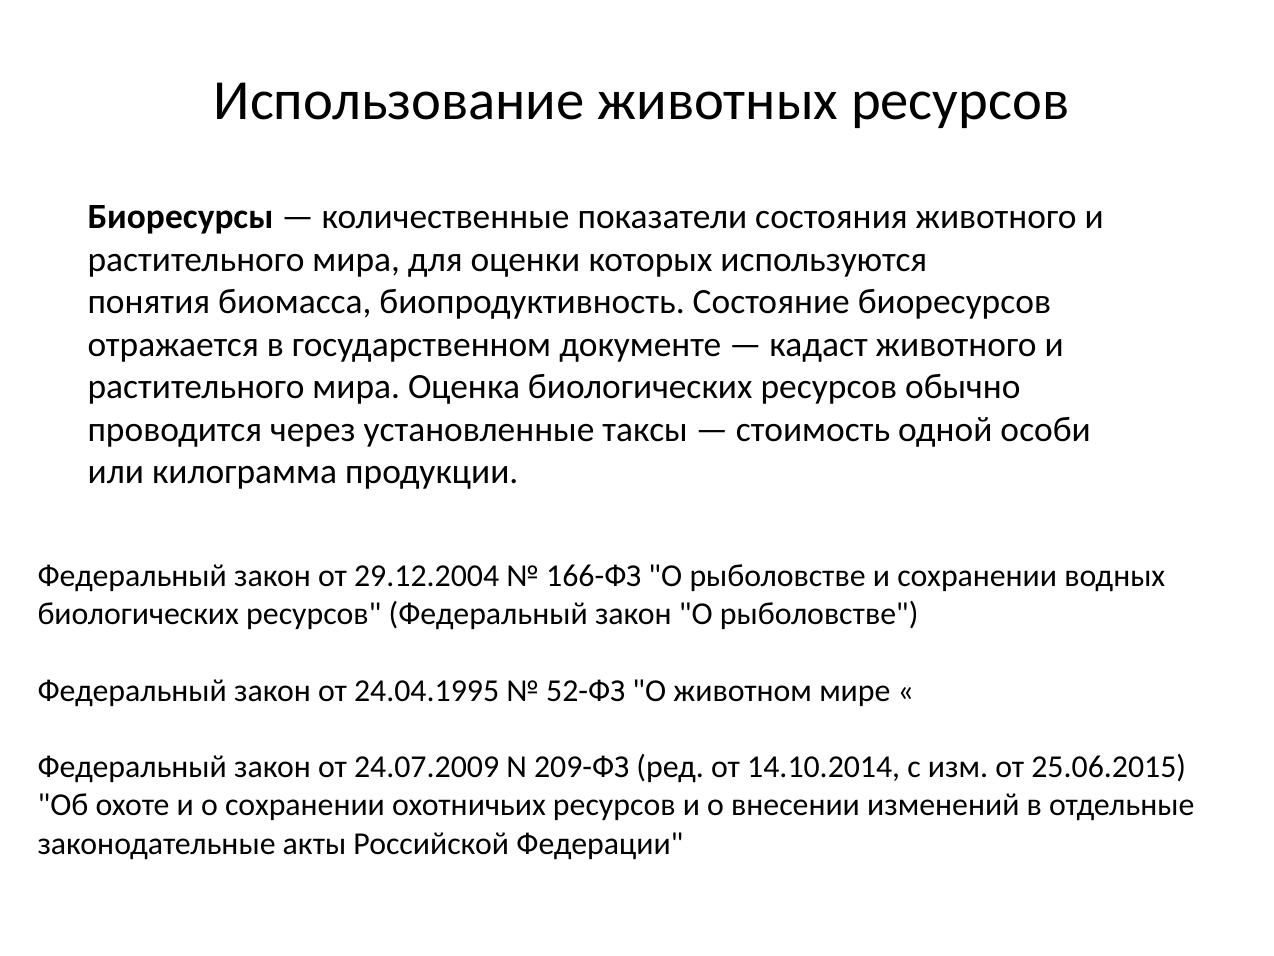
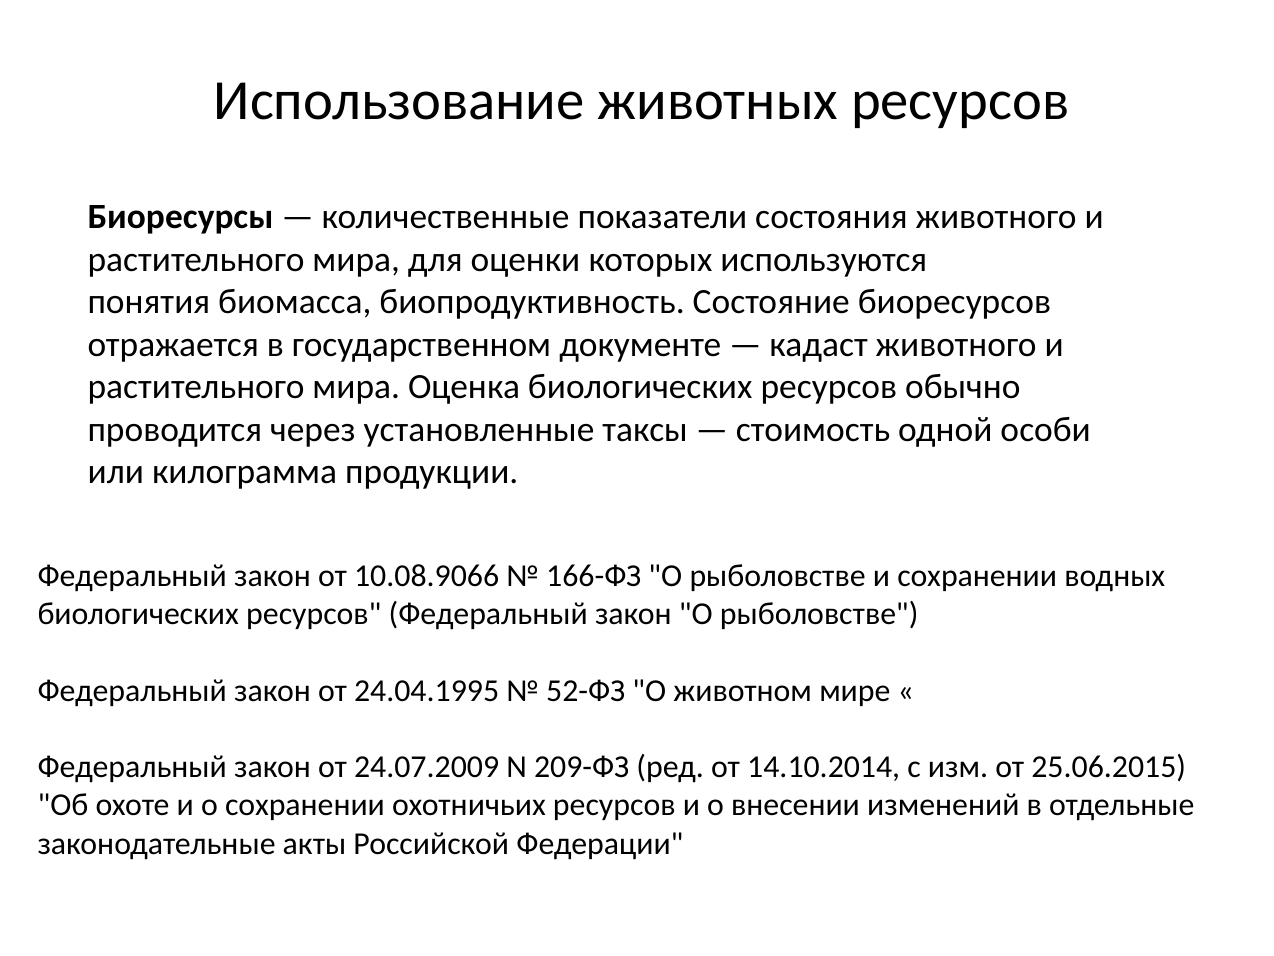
29.12.2004: 29.12.2004 -> 10.08.9066 (427, 576)
